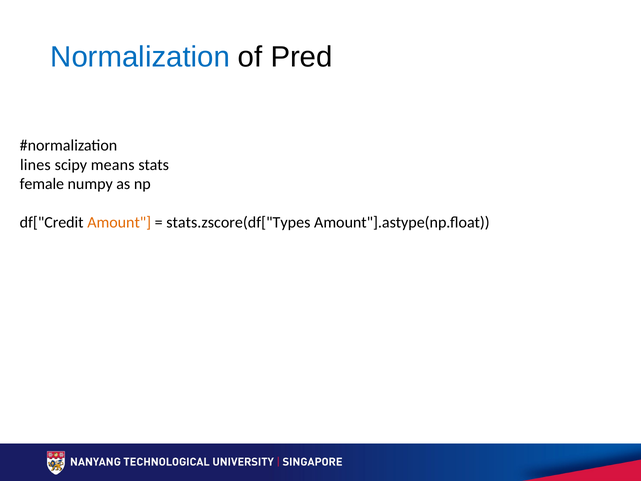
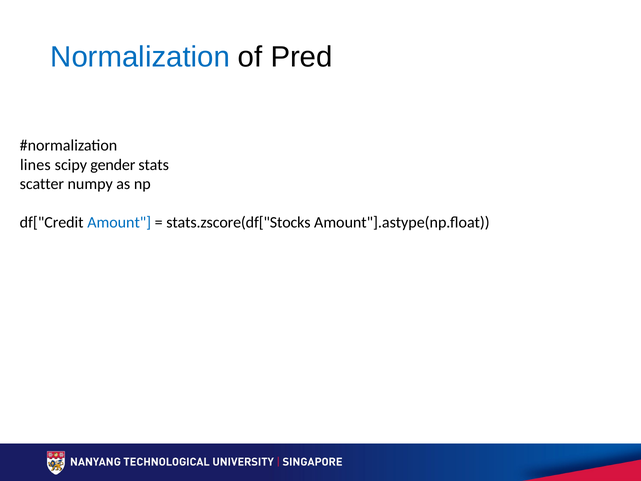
means: means -> gender (113, 165)
female: female -> scatter (42, 184)
Amount colour: orange -> blue (119, 222)
stats.zscore(df["Types: stats.zscore(df["Types -> stats.zscore(df["Stocks (238, 222)
